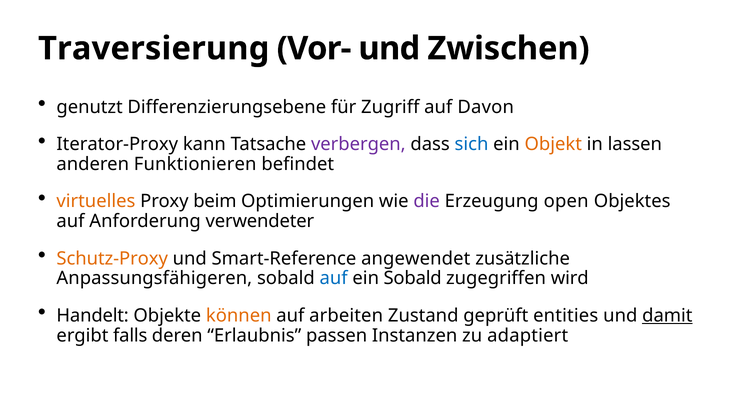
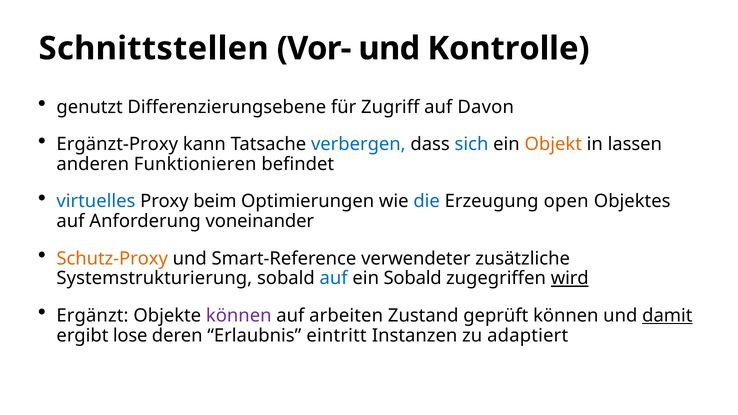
Traversierung: Traversierung -> Schnittstellen (154, 49)
Zwischen: Zwischen -> Kontrolle (508, 49)
Iterator-Proxy: Iterator-Proxy -> Ergänzt-Proxy (117, 144)
verbergen colour: purple -> blue (358, 144)
virtuelles colour: orange -> blue (96, 201)
die colour: purple -> blue (427, 201)
verwendeter: verwendeter -> voneinander (260, 221)
angewendet: angewendet -> verwendeter (416, 259)
Anpassungsfähigeren: Anpassungsfähigeren -> Systemstrukturierung (154, 278)
wird underline: none -> present (570, 278)
Handelt: Handelt -> Ergänzt (92, 316)
können colour: orange -> purple (239, 316)
geprüft entities: entities -> können (566, 316)
falls: falls -> lose (130, 336)
passen: passen -> eintritt (337, 336)
